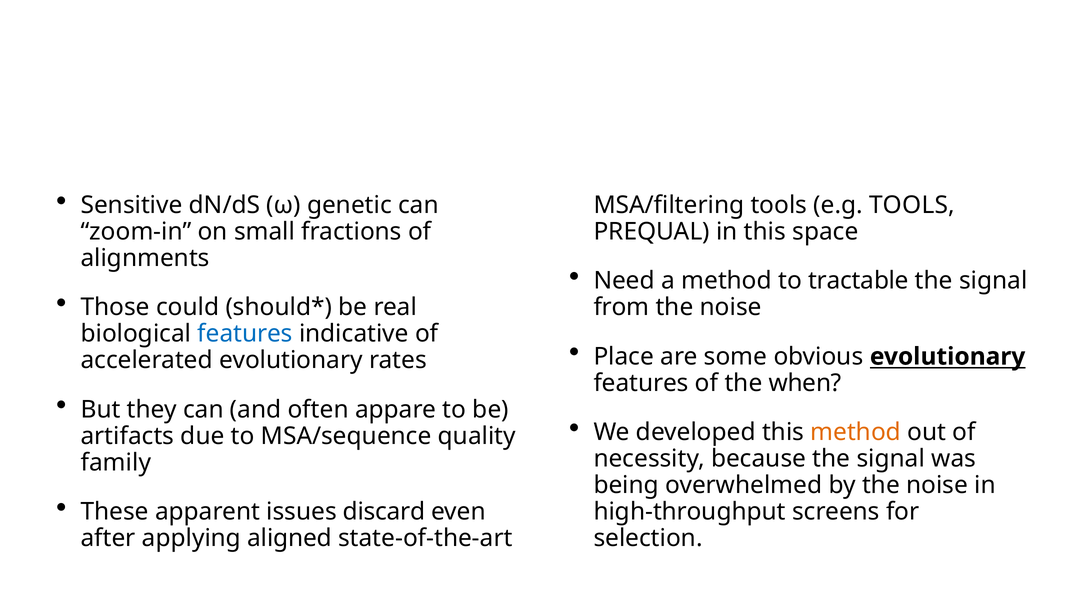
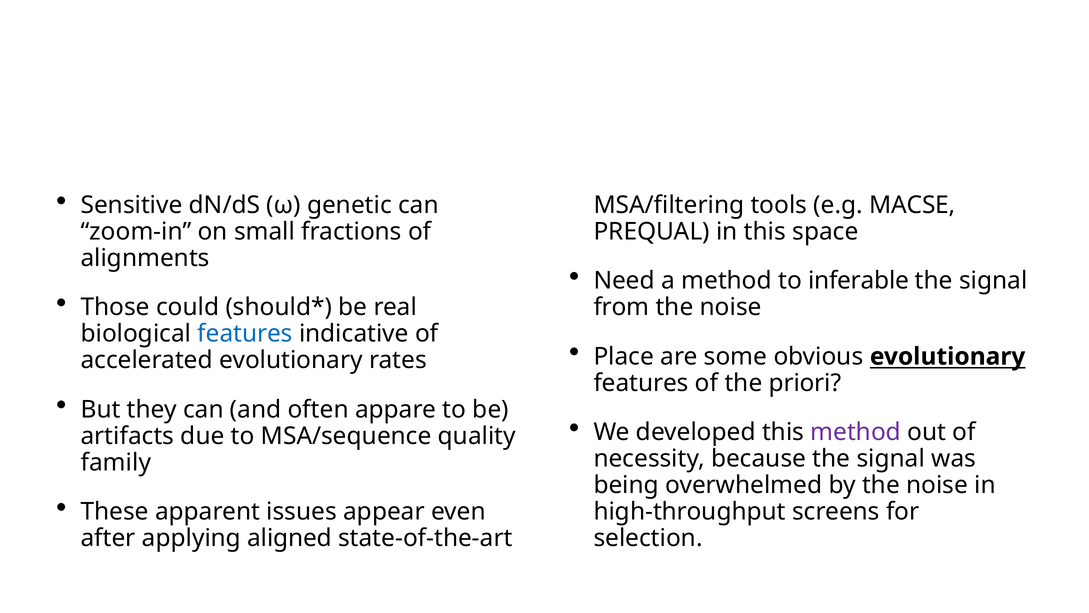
e.g TOOLS: TOOLS -> MACSE (912, 205)
tractable: tractable -> inferable (859, 281)
when: when -> priori (805, 383)
method colour: orange -> purple (856, 432)
discard: discard -> appear (384, 511)
